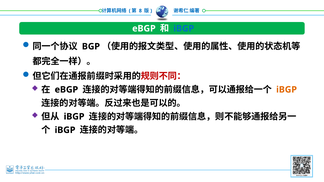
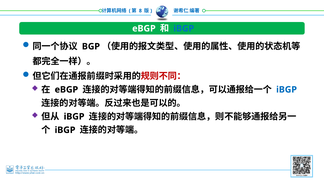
iBGP colour: orange -> blue (287, 90)
